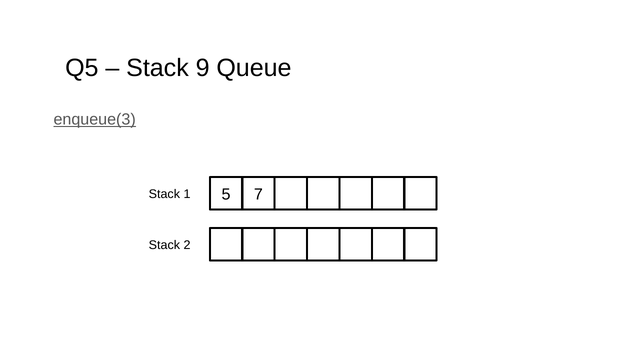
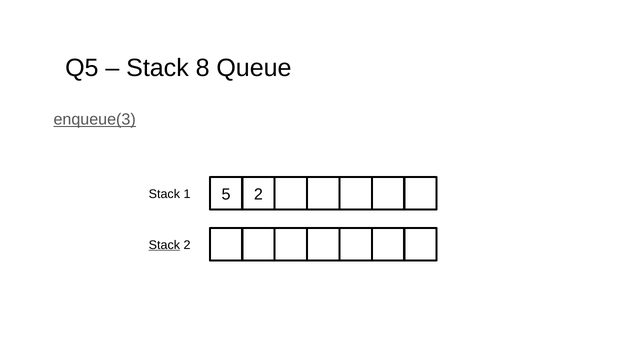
9: 9 -> 8 (203, 68)
5 7: 7 -> 2 (258, 195)
Stack underline: none -> present (164, 245)
